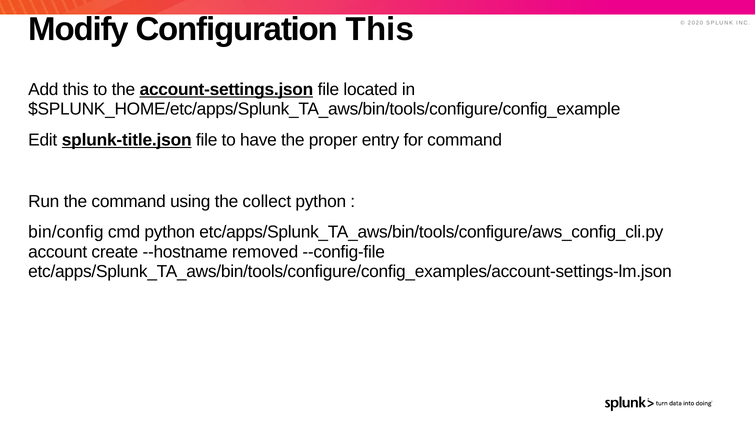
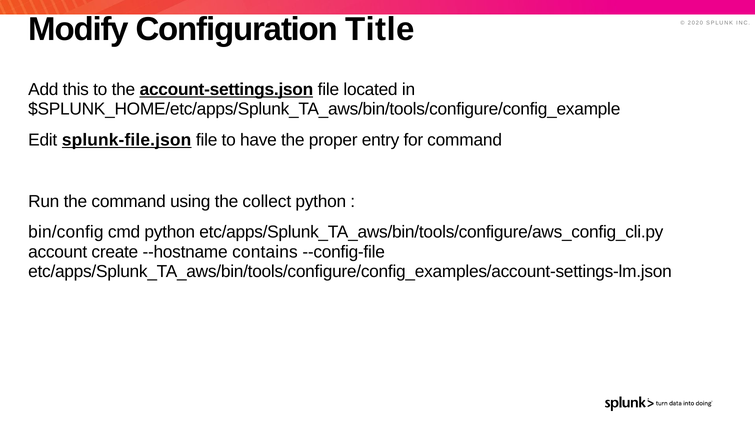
Configuration This: This -> Title (380, 29)
splunk-title.json: splunk-title.json -> splunk-file.json (127, 140)
removed: removed -> contains (265, 252)
